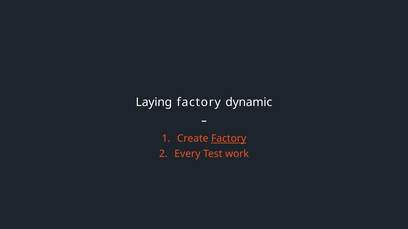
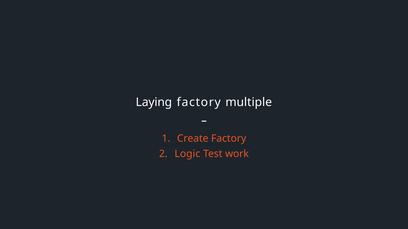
dynamic: dynamic -> multiple (249, 102)
Factory underline: present -> none (229, 139)
Every: Every -> Logic (187, 154)
